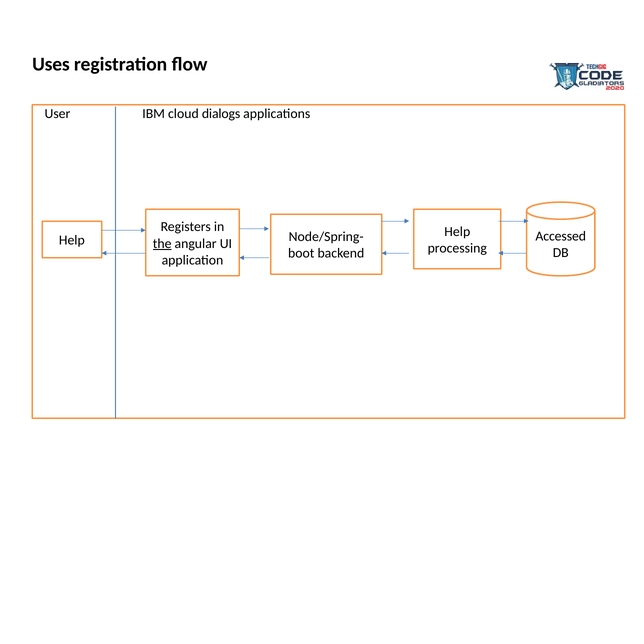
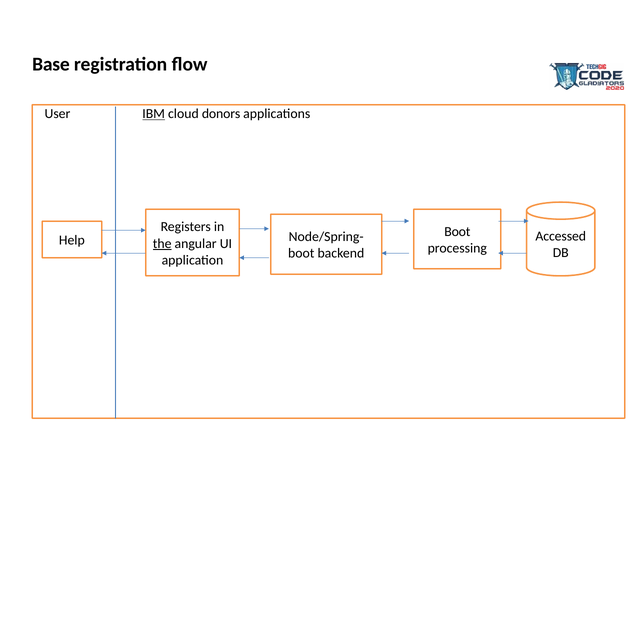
Uses: Uses -> Base (51, 64)
IBM underline: none -> present (154, 114)
dialogs: dialogs -> donors (221, 114)
Help: Help -> Boot (457, 232)
